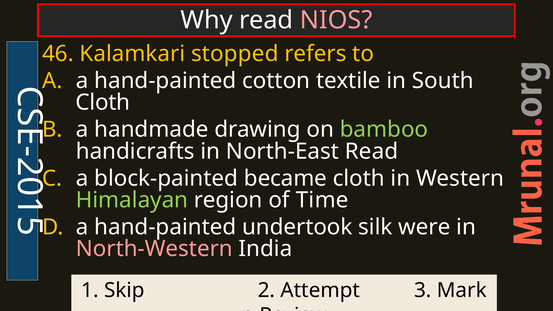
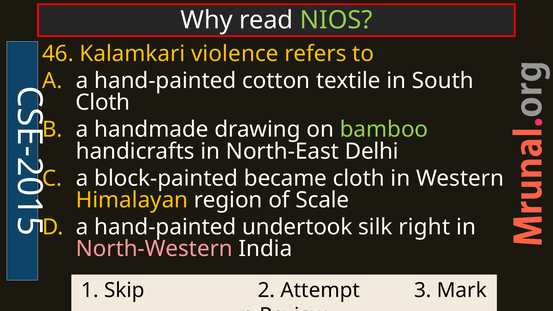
NIOS colour: pink -> light green (336, 20)
stopped: stopped -> violence (235, 54)
North-East Read: Read -> Delhi (372, 151)
Himalayan colour: light green -> yellow (132, 200)
Time: Time -> Scale (322, 200)
were: were -> right (424, 227)
